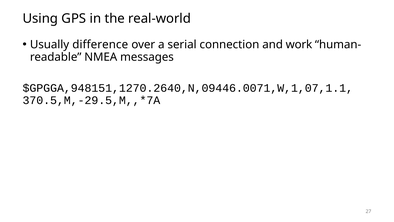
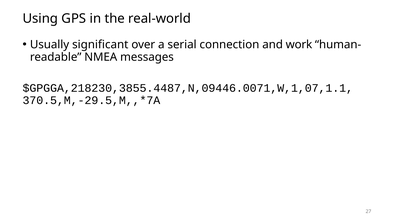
difference: difference -> significant (100, 45)
$GPGGA,948151,1270.2640,N,09446.0071,W,1,07,1.1: $GPGGA,948151,1270.2640,N,09446.0071,W,1,07,1.1 -> $GPGGA,218230,3855.4487,N,09446.0071,W,1,07,1.1 (188, 88)
